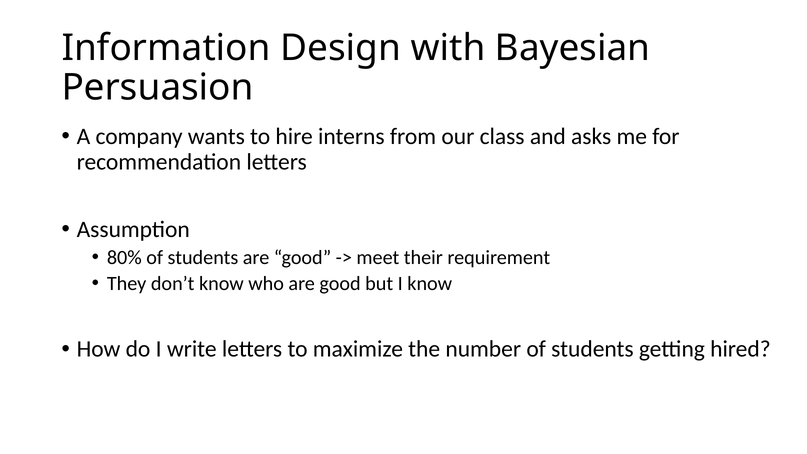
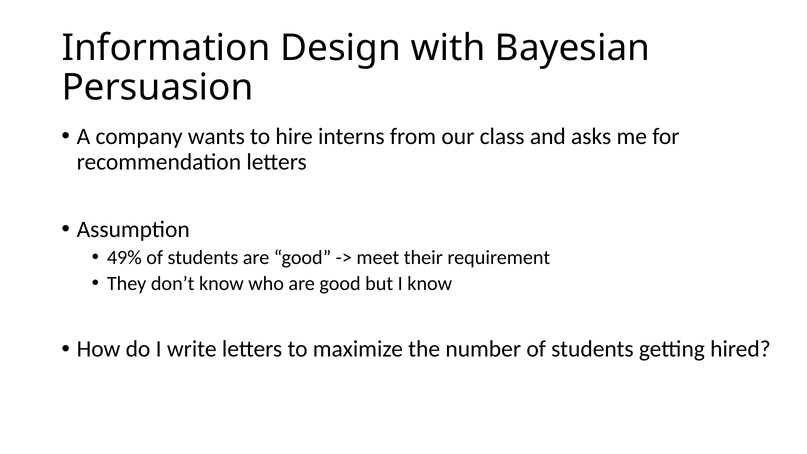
80%: 80% -> 49% (124, 257)
